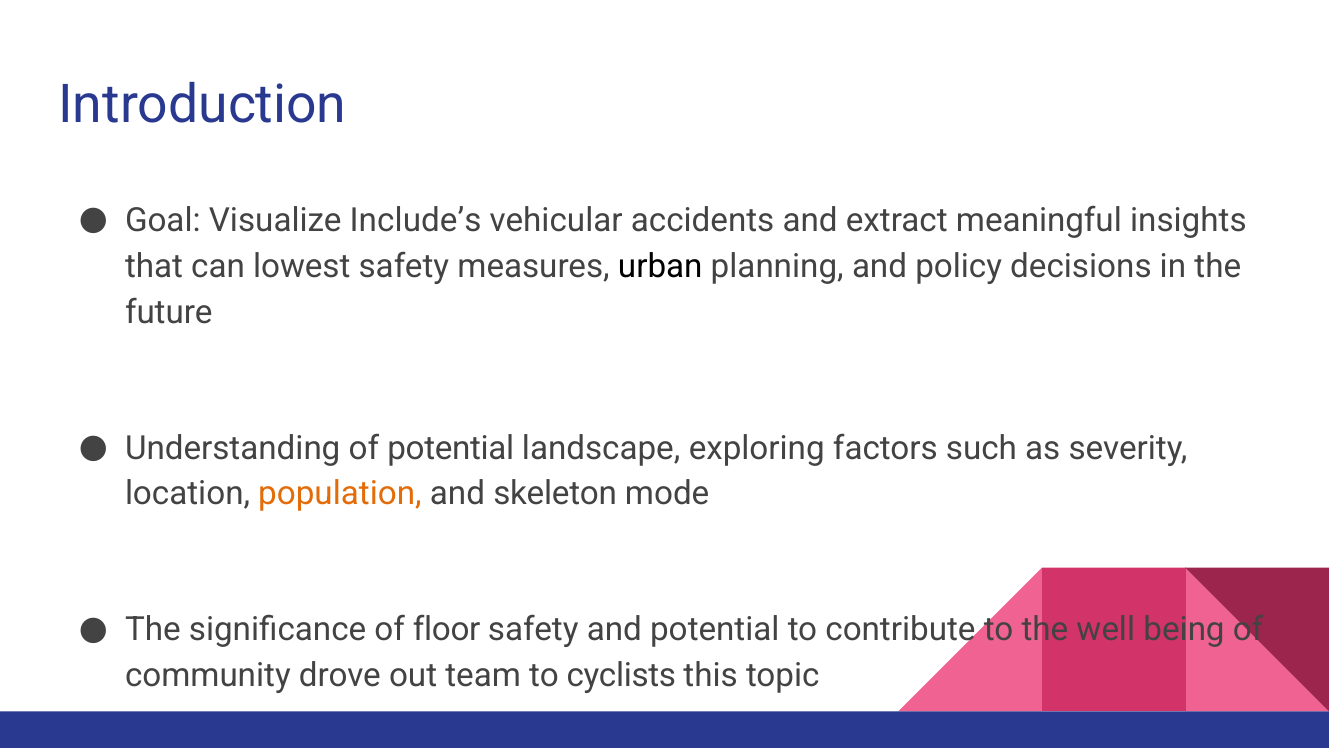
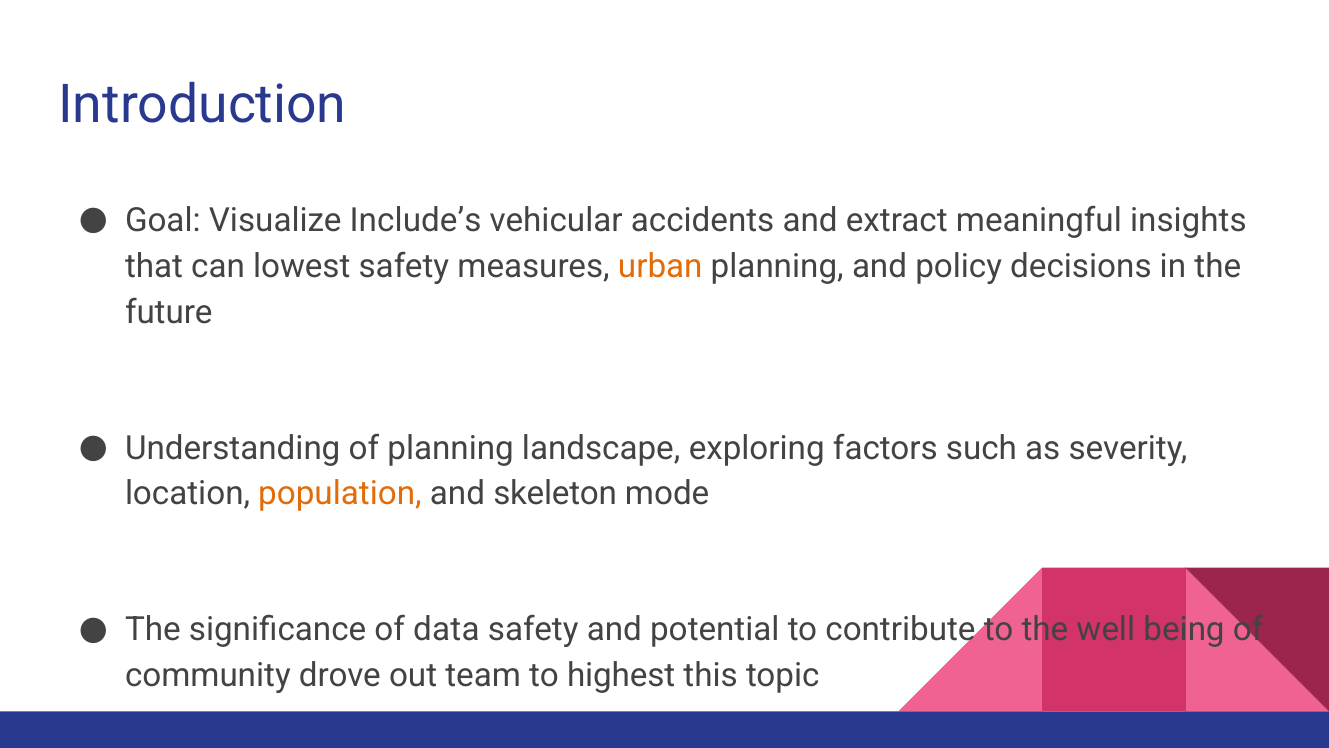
urban colour: black -> orange (660, 266)
of potential: potential -> planning (451, 448)
floor: floor -> data (446, 630)
cyclists: cyclists -> highest (621, 675)
